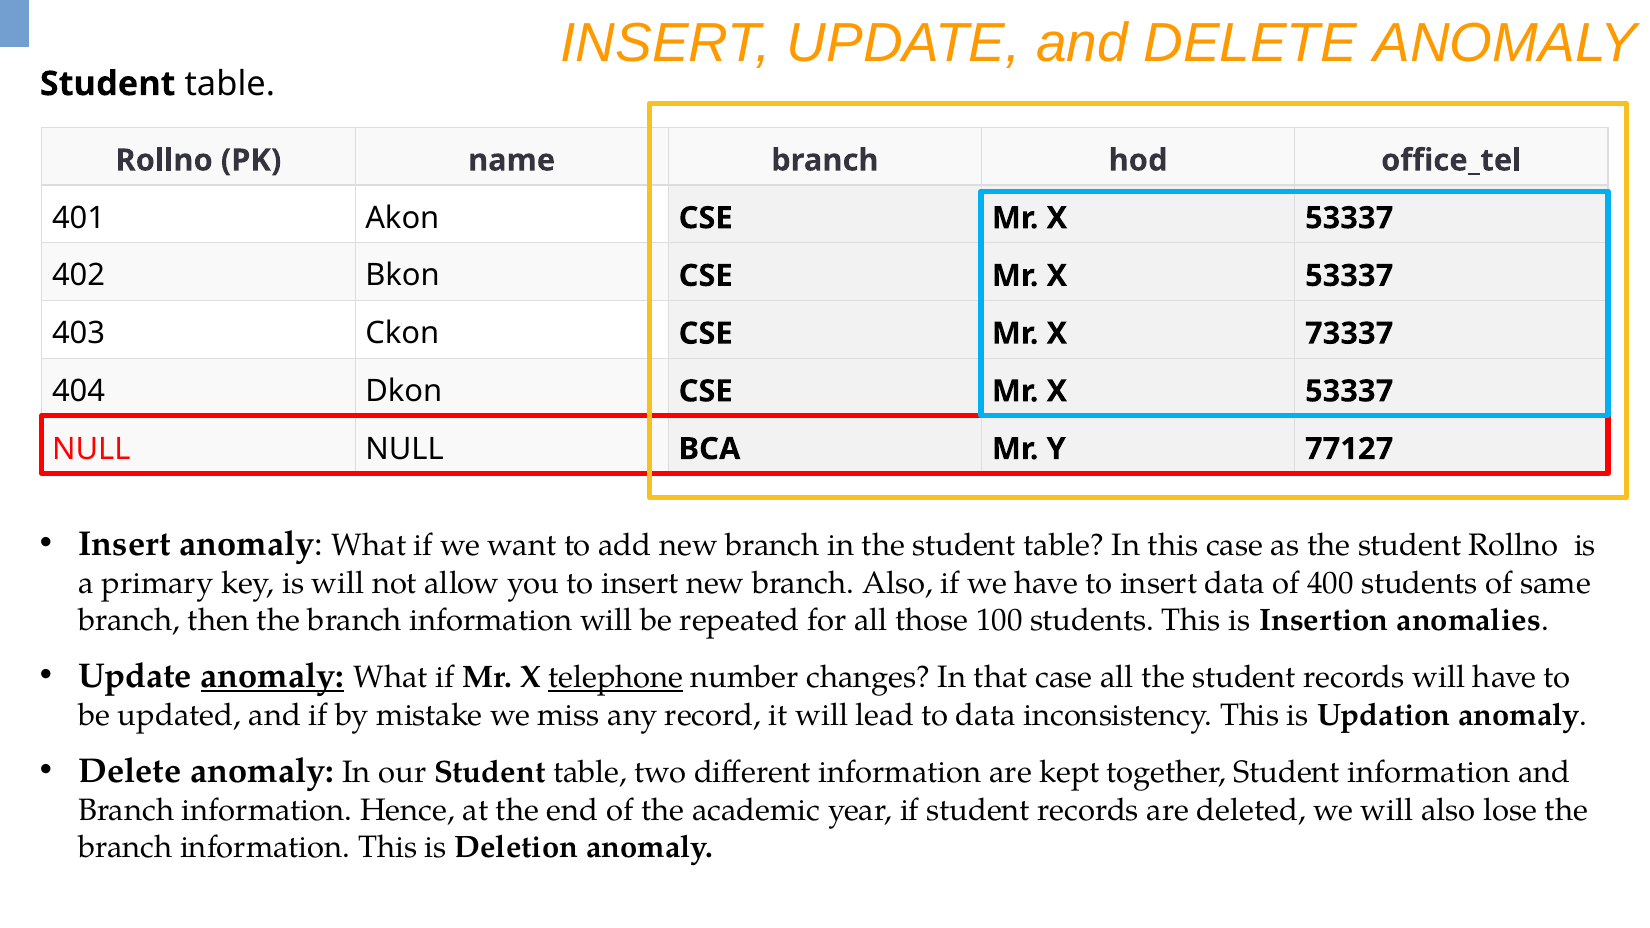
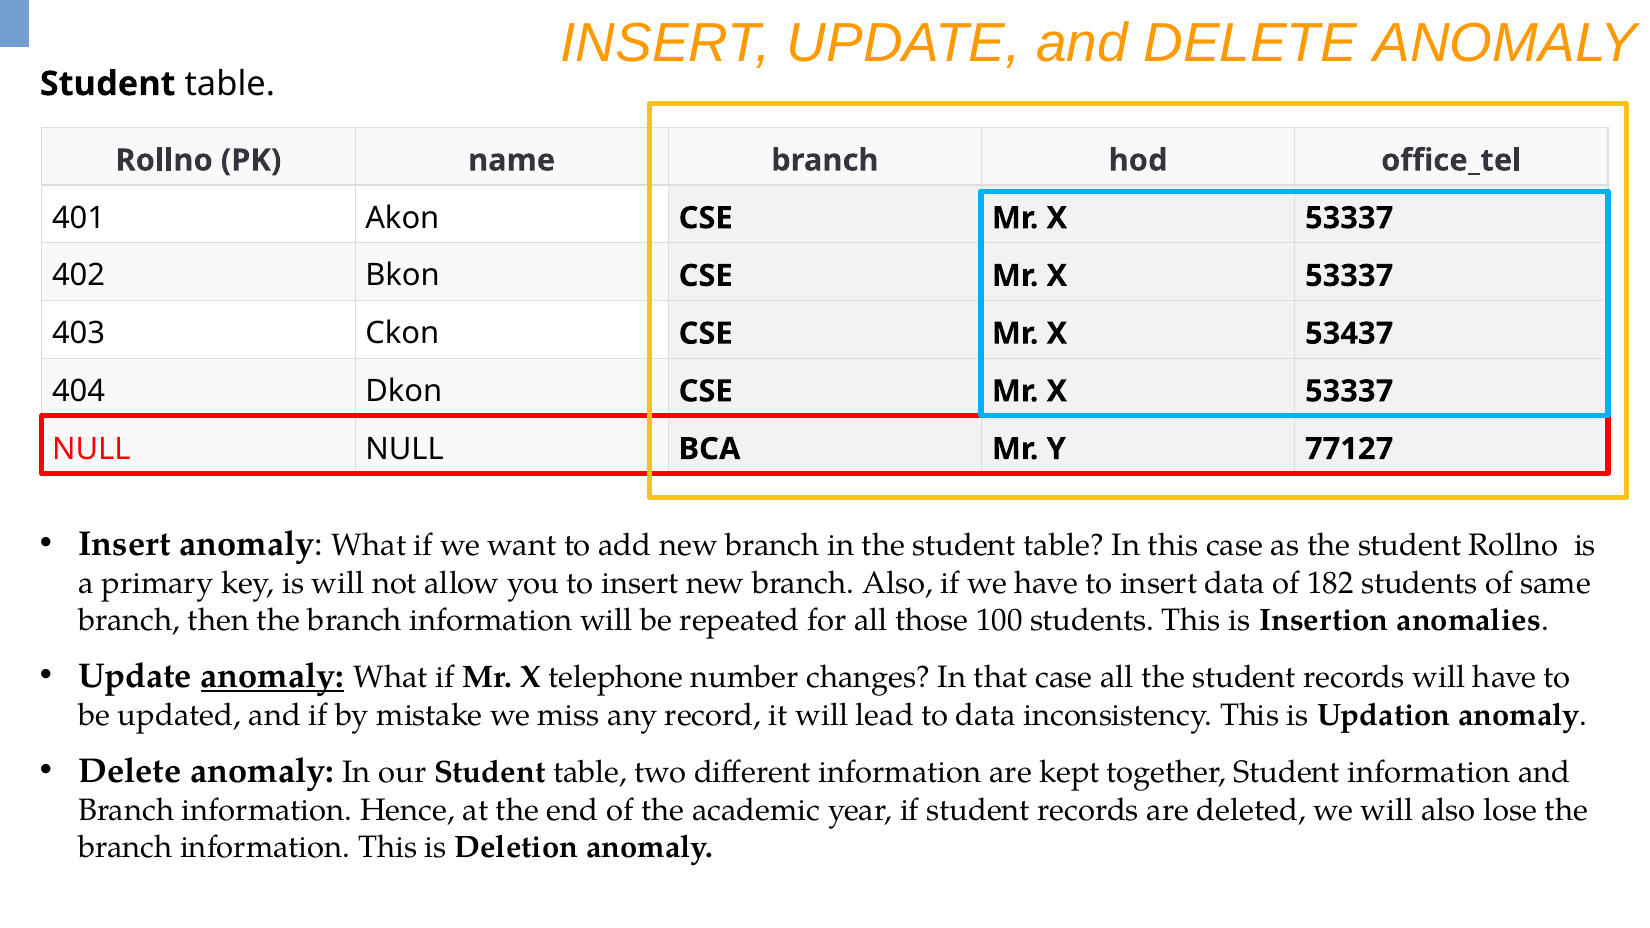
73337: 73337 -> 53437 (1349, 334)
400: 400 -> 182 (1331, 583)
telephone underline: present -> none (616, 677)
